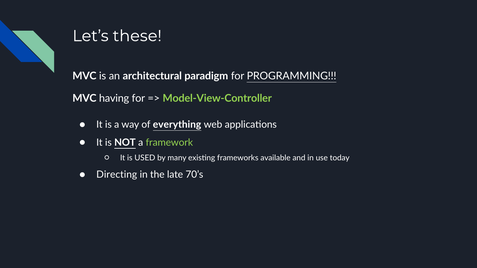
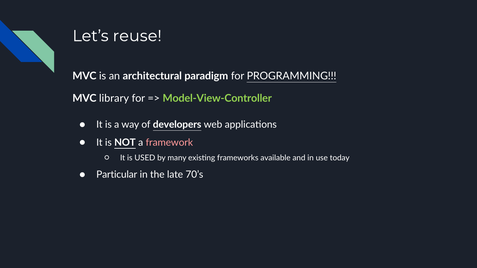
these: these -> reuse (137, 36)
having: having -> library (114, 99)
everything: everything -> developers (177, 125)
framework colour: light green -> pink (169, 143)
Directing: Directing -> Particular (117, 175)
